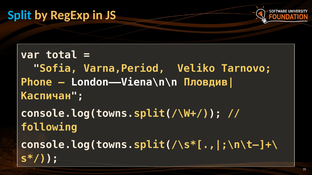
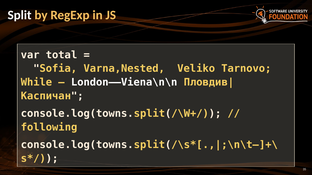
Split colour: light blue -> white (20, 15)
Varna,Period: Varna,Period -> Varna,Nested (124, 69)
Phone: Phone -> While (37, 82)
